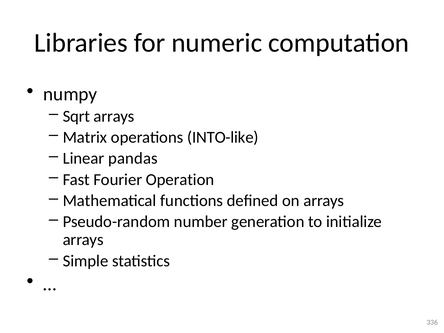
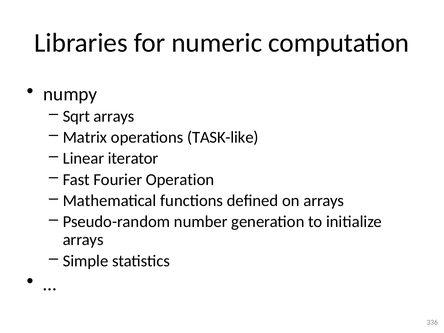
INTO-like: INTO-like -> TASK-like (223, 137)
pandas: pandas -> iterator (133, 158)
